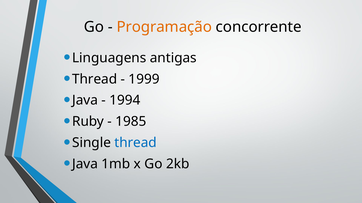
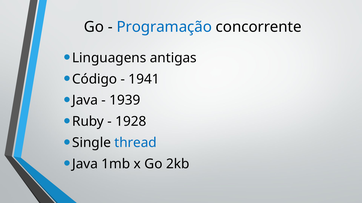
Programação colour: orange -> blue (164, 27)
Thread: Thread -> Código (95, 79)
1999: 1999 -> 1941 (144, 79)
1994: 1994 -> 1939 (125, 101)
1985: 1985 -> 1928 (131, 122)
